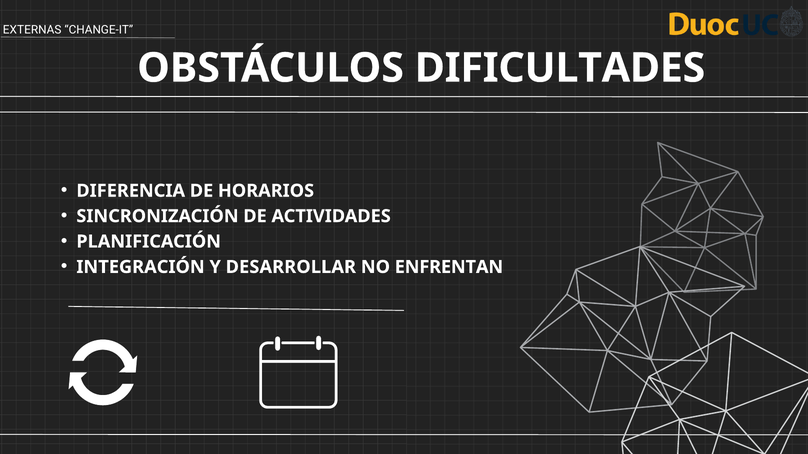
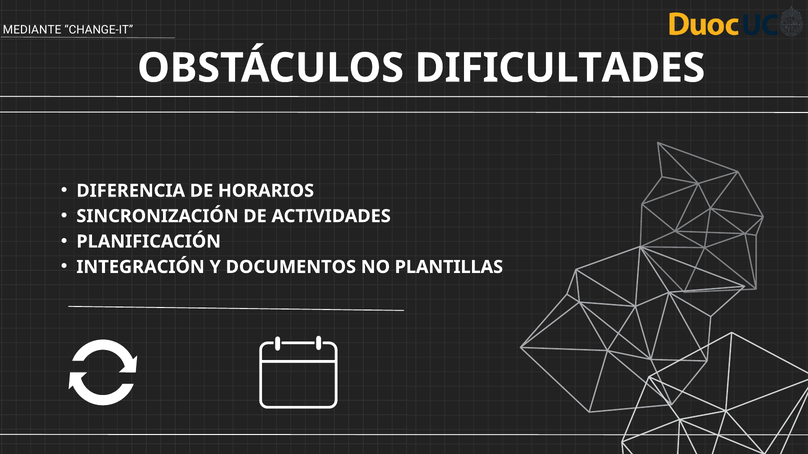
EXTERNAS: EXTERNAS -> MEDIANTE (32, 30)
DESARROLLAR: DESARROLLAR -> DOCUMENTOS (291, 267)
ENFRENTAN: ENFRENTAN -> PLANTILLAS (449, 267)
